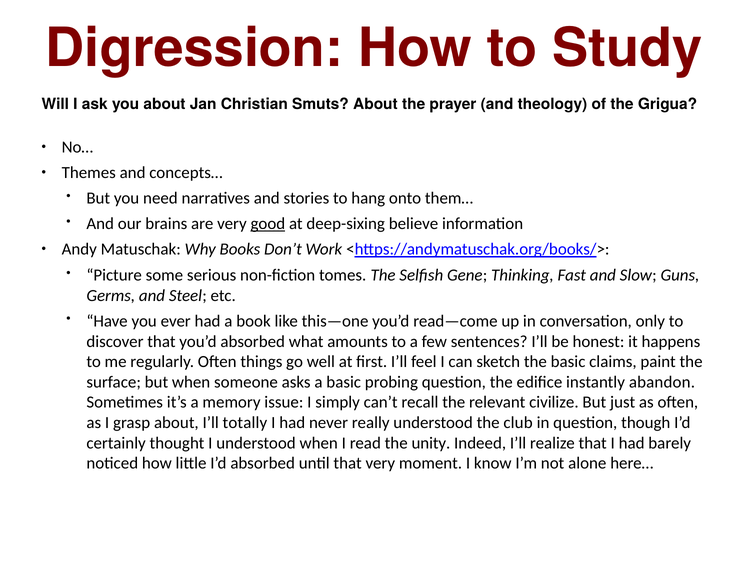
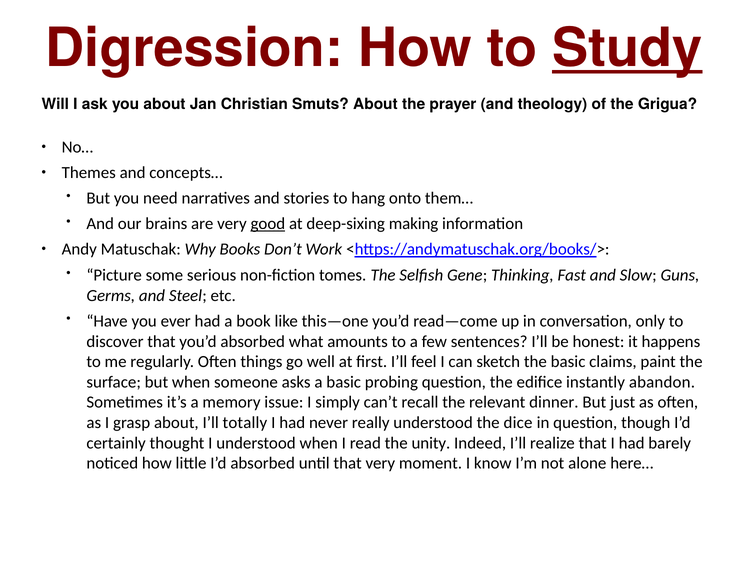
Study underline: none -> present (627, 49)
believe: believe -> making (414, 224)
civilize: civilize -> dinner (554, 402)
club: club -> dice (518, 423)
